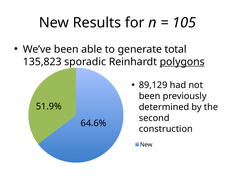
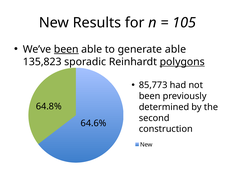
been underline: none -> present (66, 49)
generate total: total -> able (175, 49)
89,129: 89,129 -> 85,773 (153, 85)
51.9%: 51.9% -> 64.8% (49, 107)
